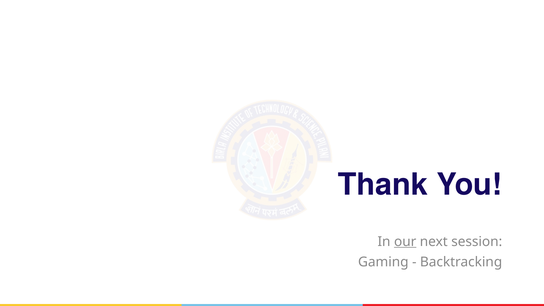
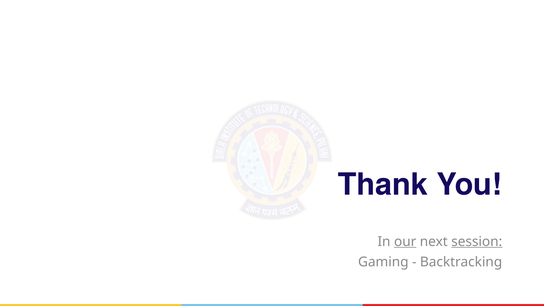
session underline: none -> present (477, 242)
